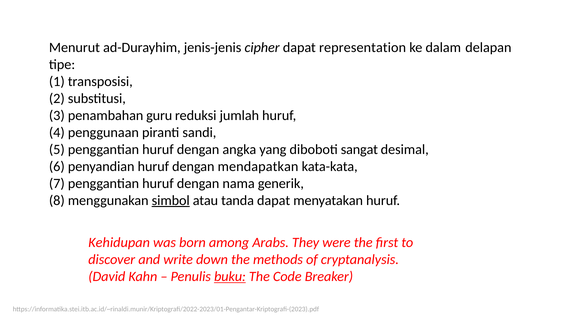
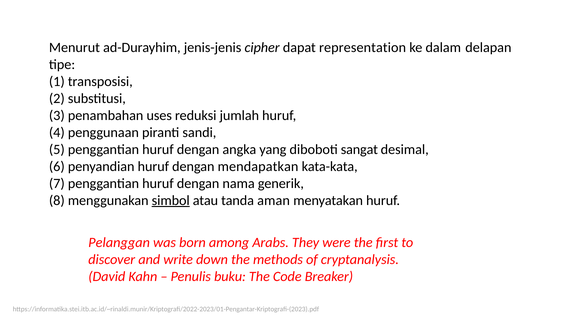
guru: guru -> uses (159, 116)
tanda dapat: dapat -> aman (274, 201)
Kehidupan: Kehidupan -> Pelanggan (119, 243)
buku underline: present -> none (230, 277)
